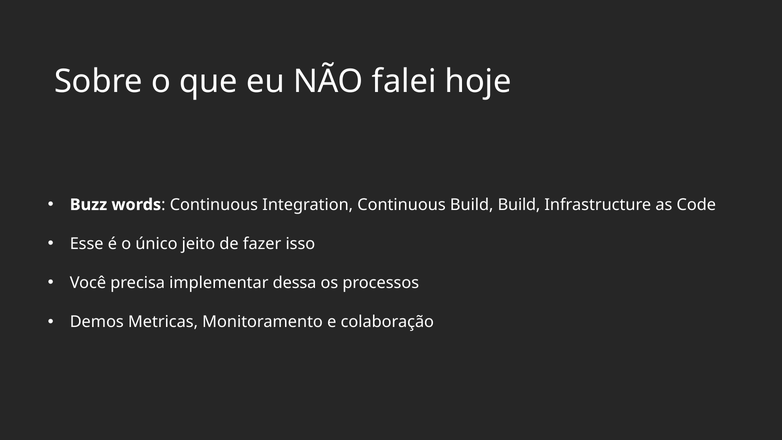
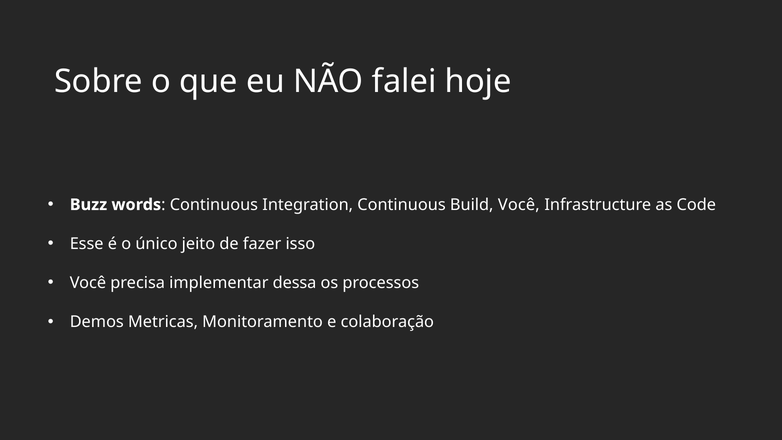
Build Build: Build -> Você (519, 205)
